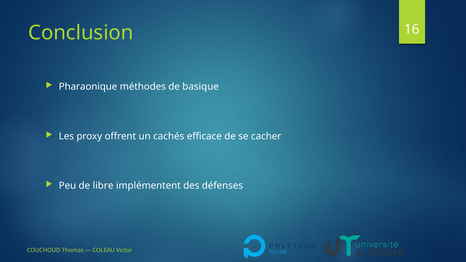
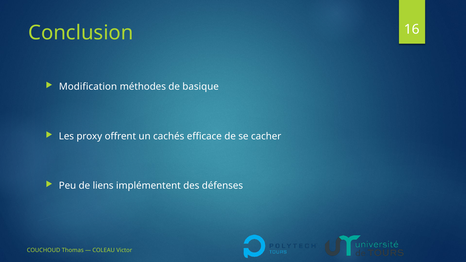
Pharaonique: Pharaonique -> Modification (88, 87)
libre: libre -> liens (103, 186)
